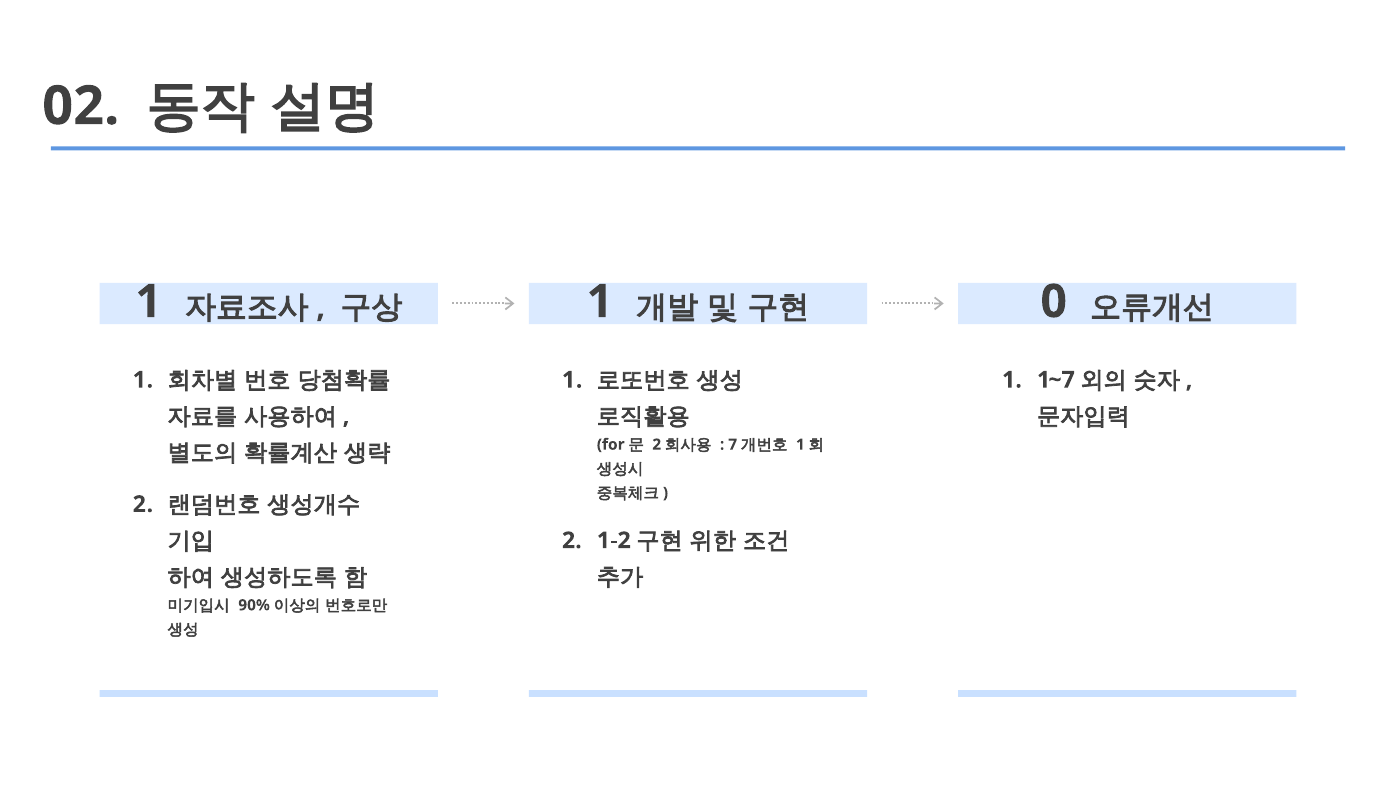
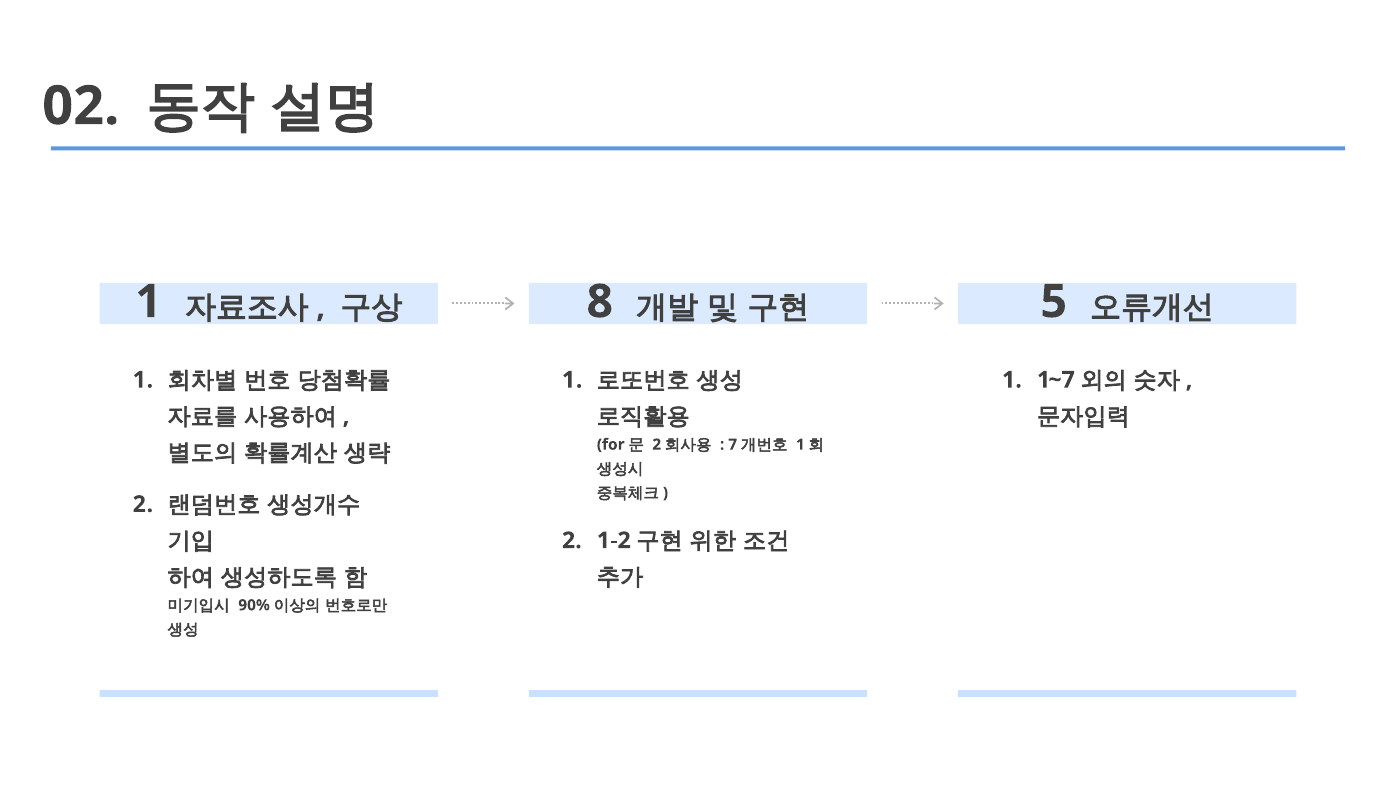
1: 1 -> 8 (600, 301)
0: 0 -> 5 (1054, 301)
